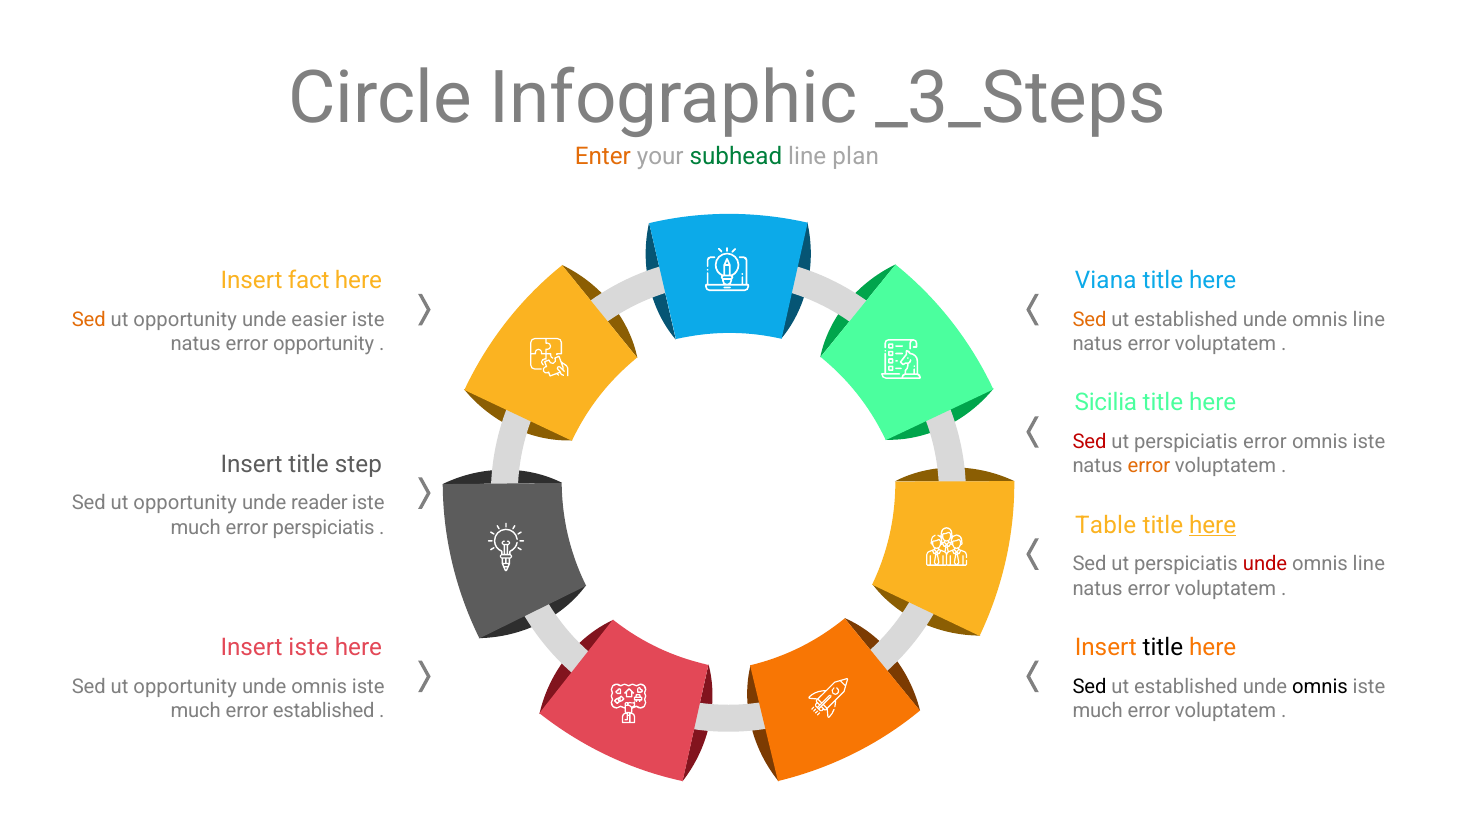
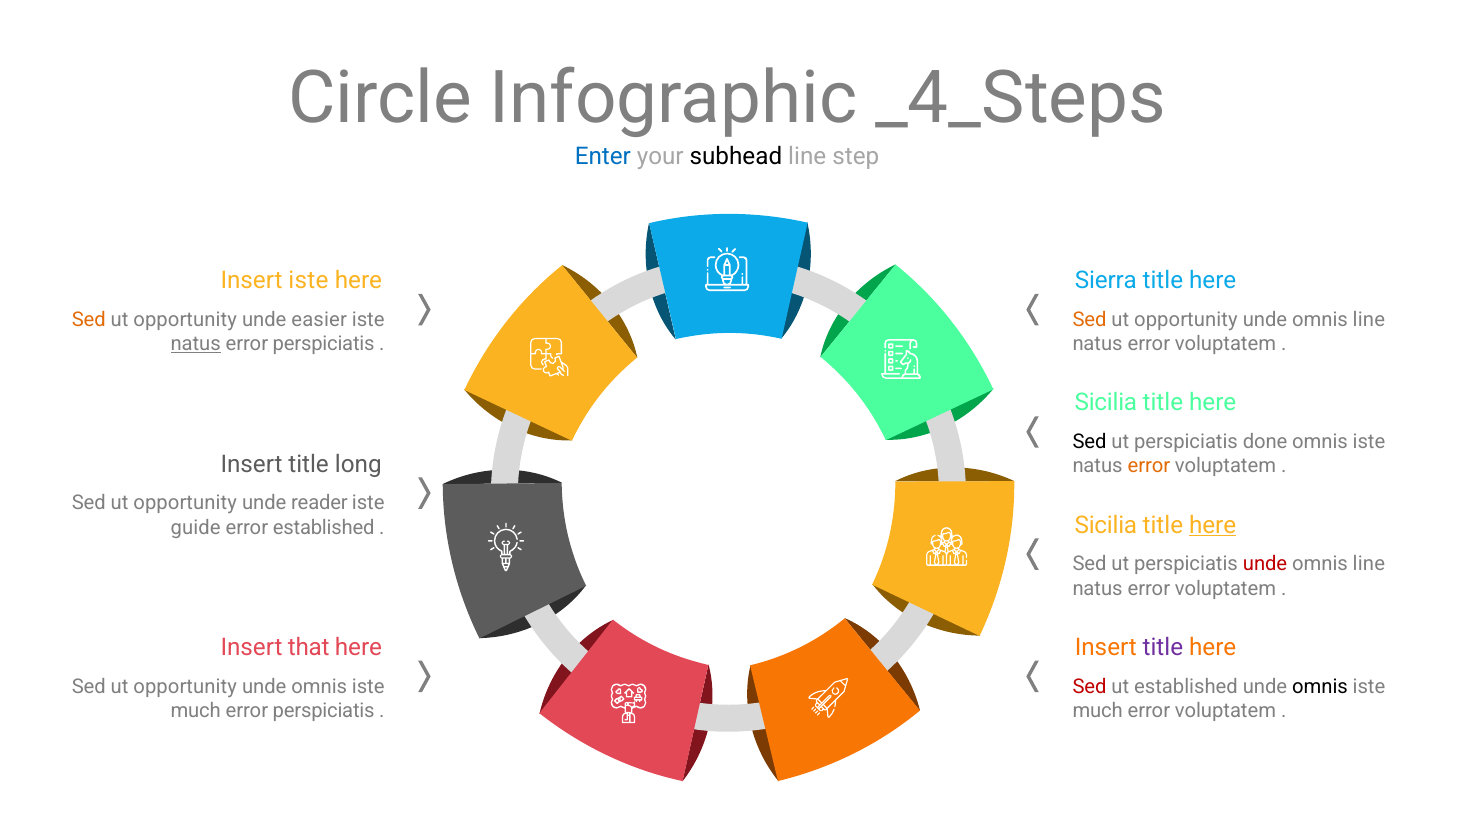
_3_Steps: _3_Steps -> _4_Steps (1021, 99)
Enter colour: orange -> blue (603, 156)
subhead colour: green -> black (736, 156)
plan: plan -> step (856, 156)
Insert fact: fact -> iste (308, 281)
Viana: Viana -> Sierra (1106, 281)
established: established -> opportunity (1186, 320)
natus underline: none -> present (196, 344)
opportunity: opportunity -> perspiciatis (324, 344)
Sed colour: red -> black (1090, 442)
perspiciatis error: error -> done (1265, 442)
step: step -> long (358, 464)
Table: Table -> Sicilia (1106, 525)
much: much -> guide (196, 527)
error perspiciatis: perspiciatis -> established (324, 527)
Insert iste: iste -> that (309, 647)
title colour: black -> purple (1163, 647)
Sed colour: black -> red (1090, 686)
established: established -> perspiciatis (324, 710)
